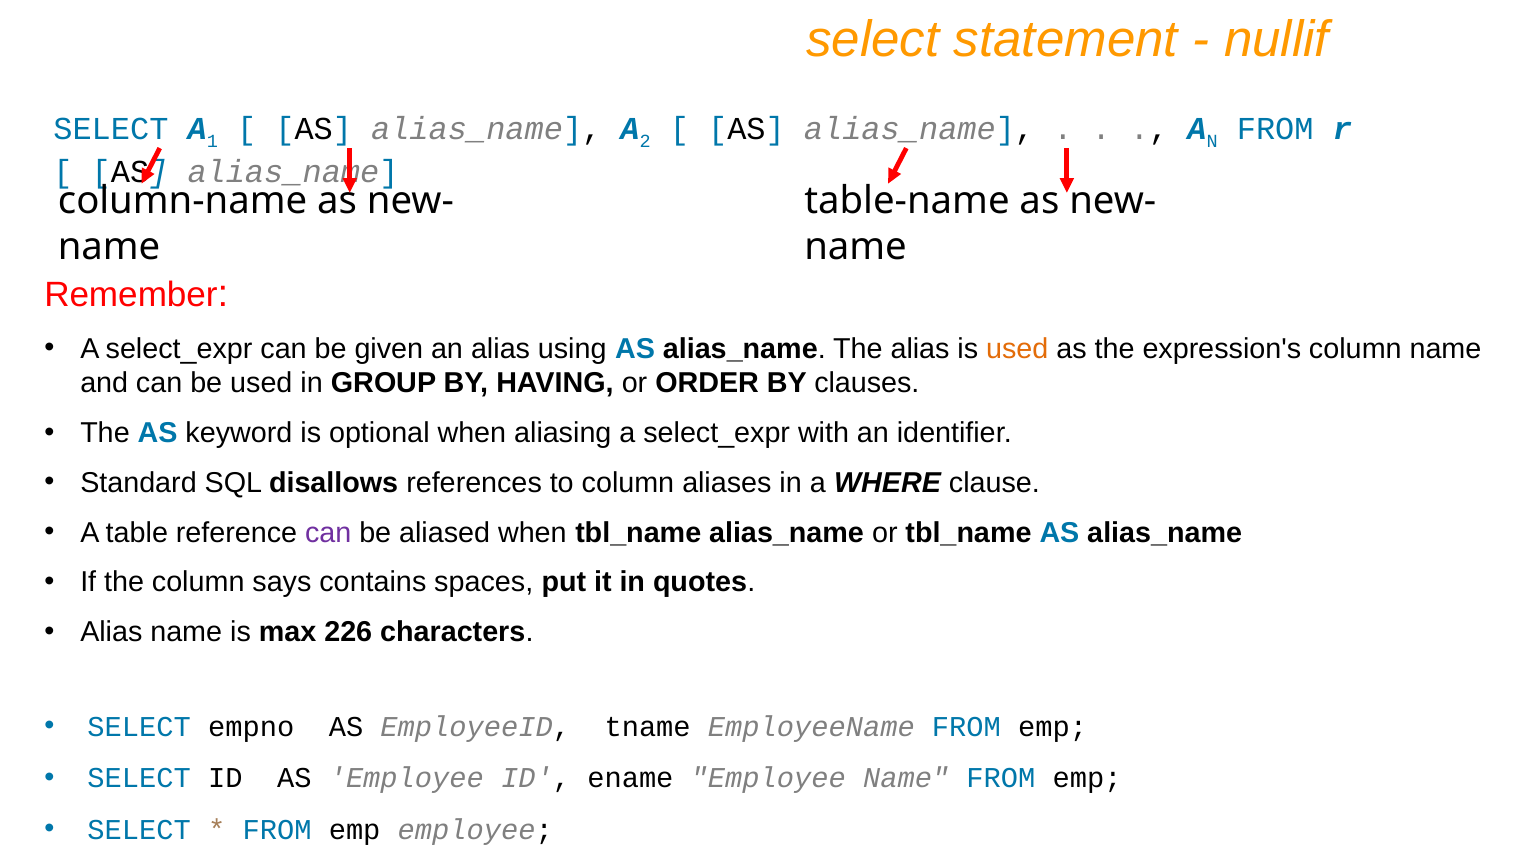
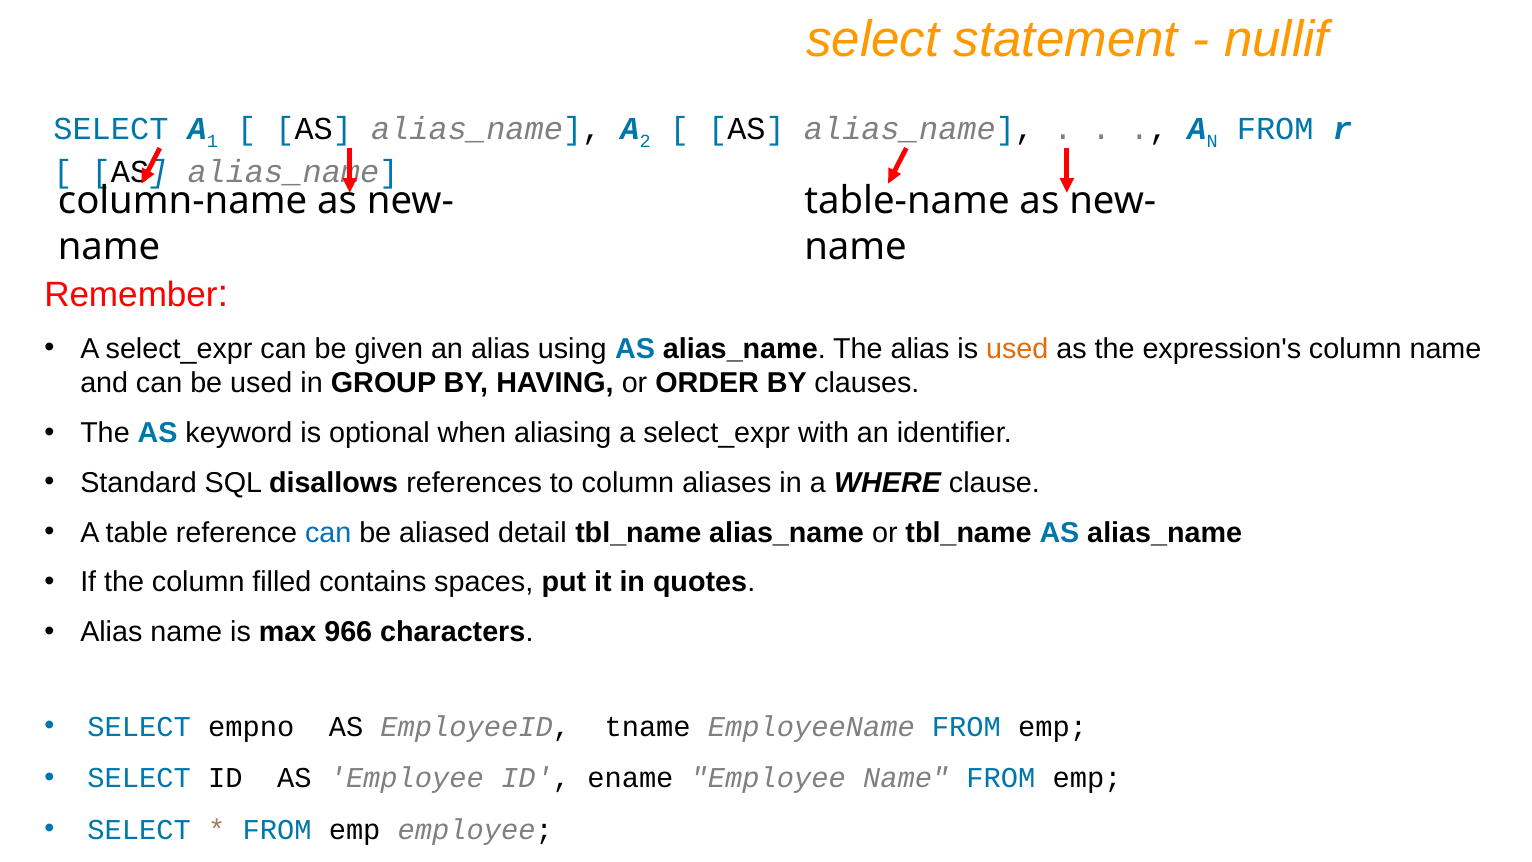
can colour: purple -> blue (328, 532)
aliased when: when -> detail (532, 532)
says: says -> filled (282, 582)
226: 226 -> 966 (348, 632)
